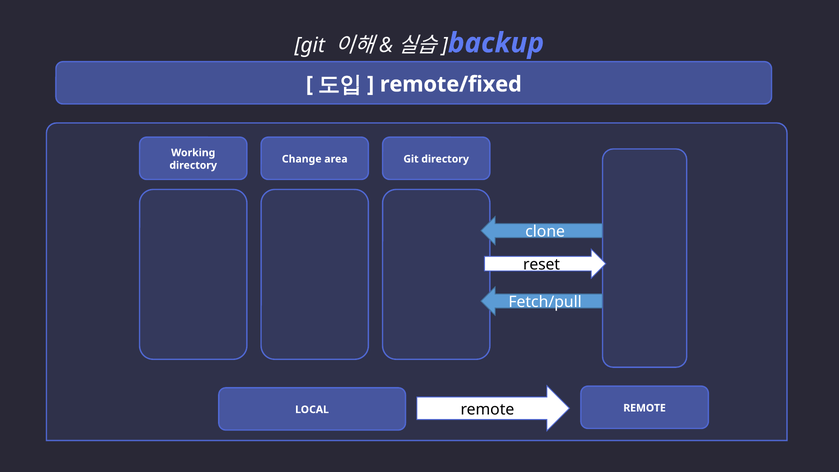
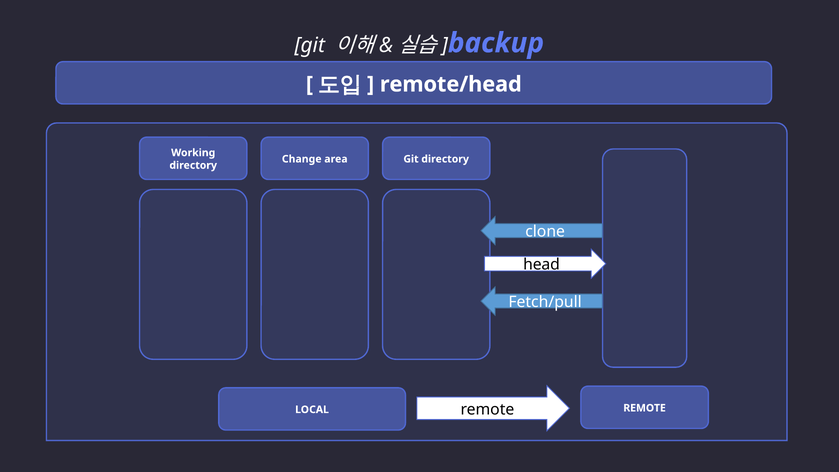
remote/fixed: remote/fixed -> remote/head (451, 84)
reset: reset -> head (542, 265)
